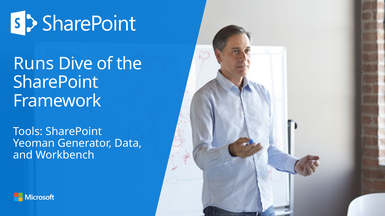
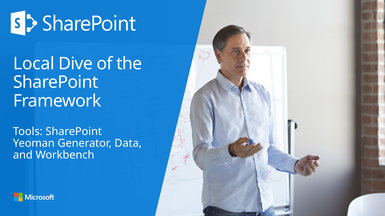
Runs: Runs -> Local (34, 64)
